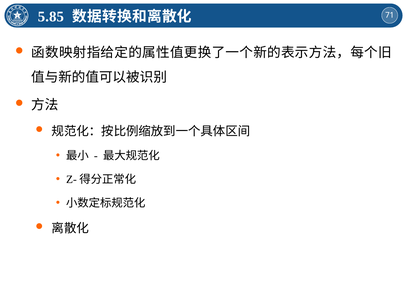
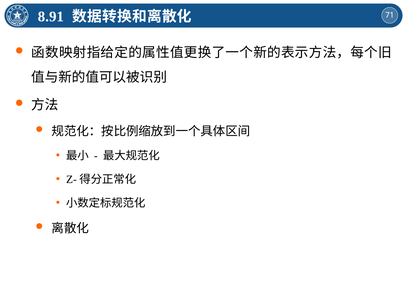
5.85: 5.85 -> 8.91 (51, 17)
